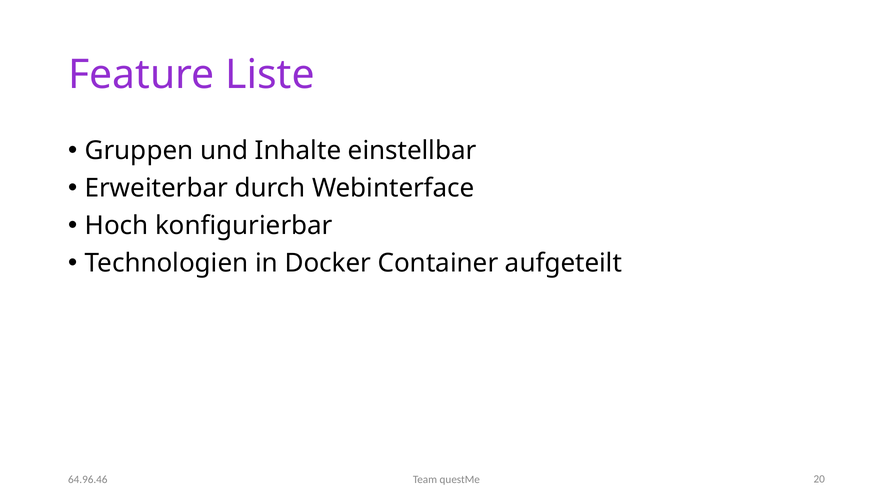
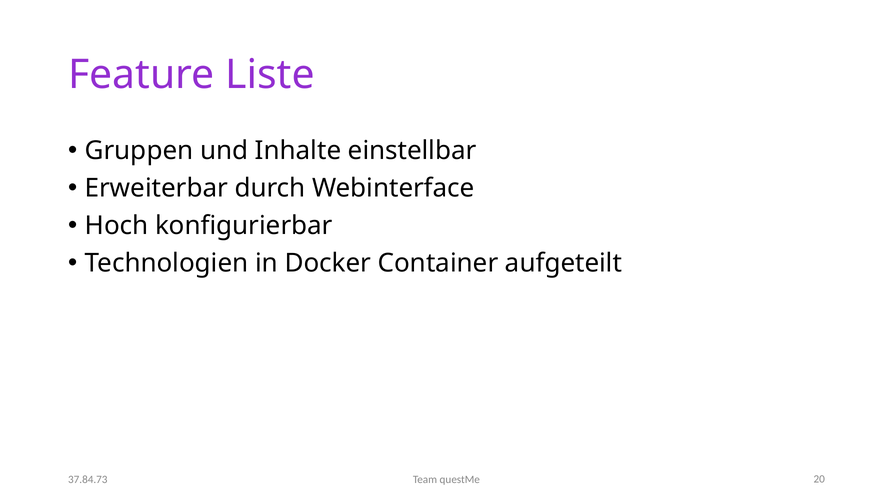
64.96.46: 64.96.46 -> 37.84.73 (88, 480)
